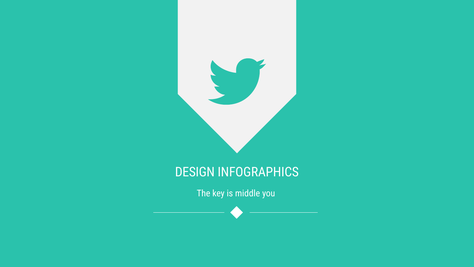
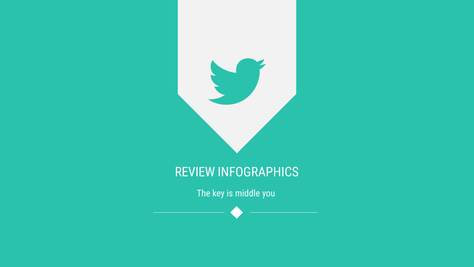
DESIGN: DESIGN -> REVIEW (195, 172)
